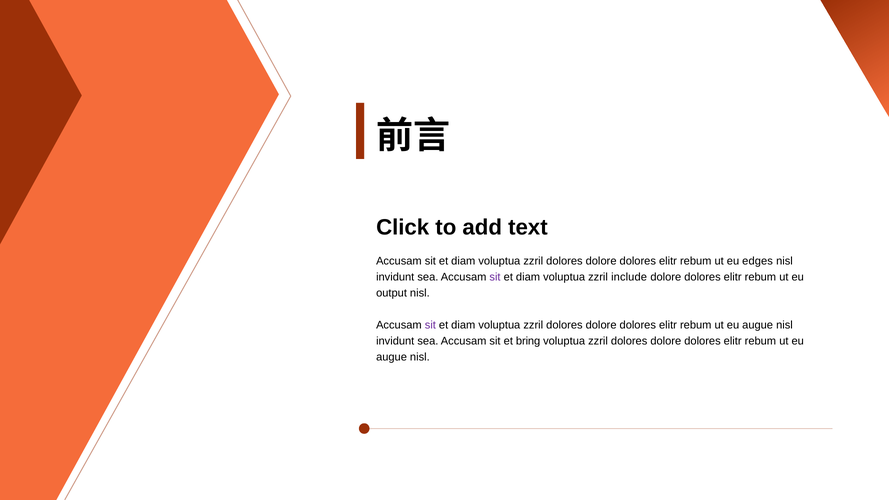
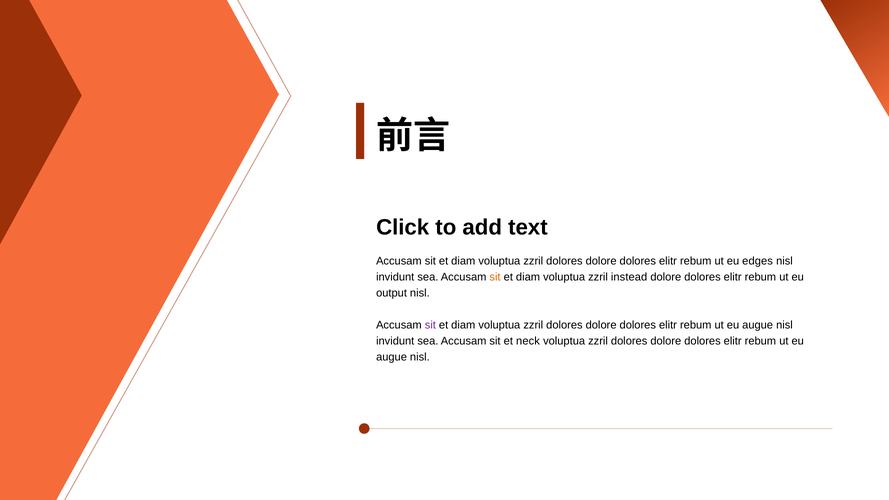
sit colour: purple -> orange (495, 277)
include: include -> instead (629, 277)
bring: bring -> neck (528, 341)
